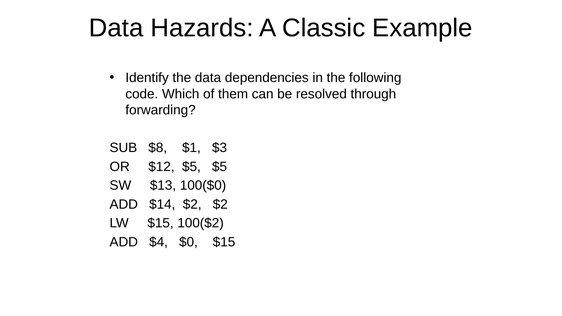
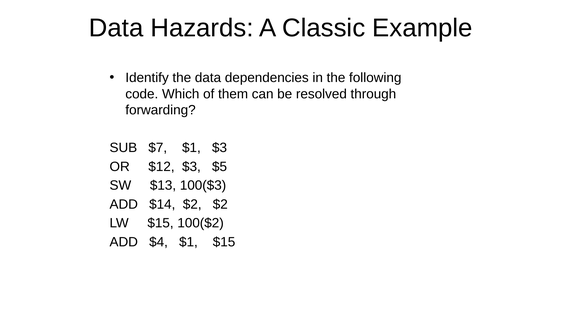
$8: $8 -> $7 (158, 148)
$12 $5: $5 -> $3 (191, 167)
100($0: 100($0 -> 100($3 (203, 186)
$4 $0: $0 -> $1 (188, 242)
